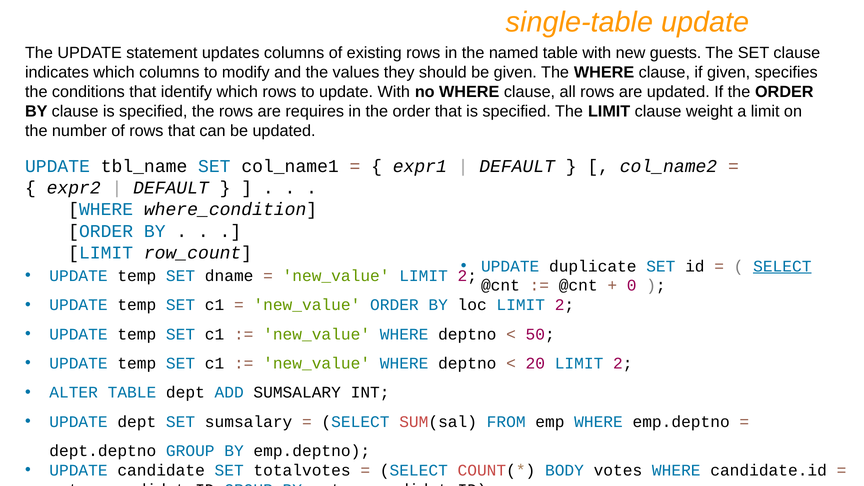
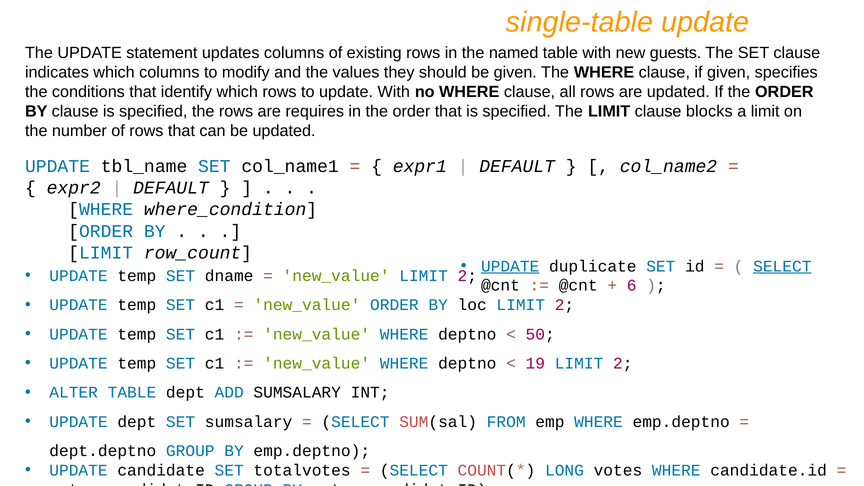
weight: weight -> blocks (709, 111)
UPDATE underline: none -> present (510, 266)
0: 0 -> 6 (632, 286)
20: 20 -> 19 (535, 363)
BODY: BODY -> LONG (564, 470)
